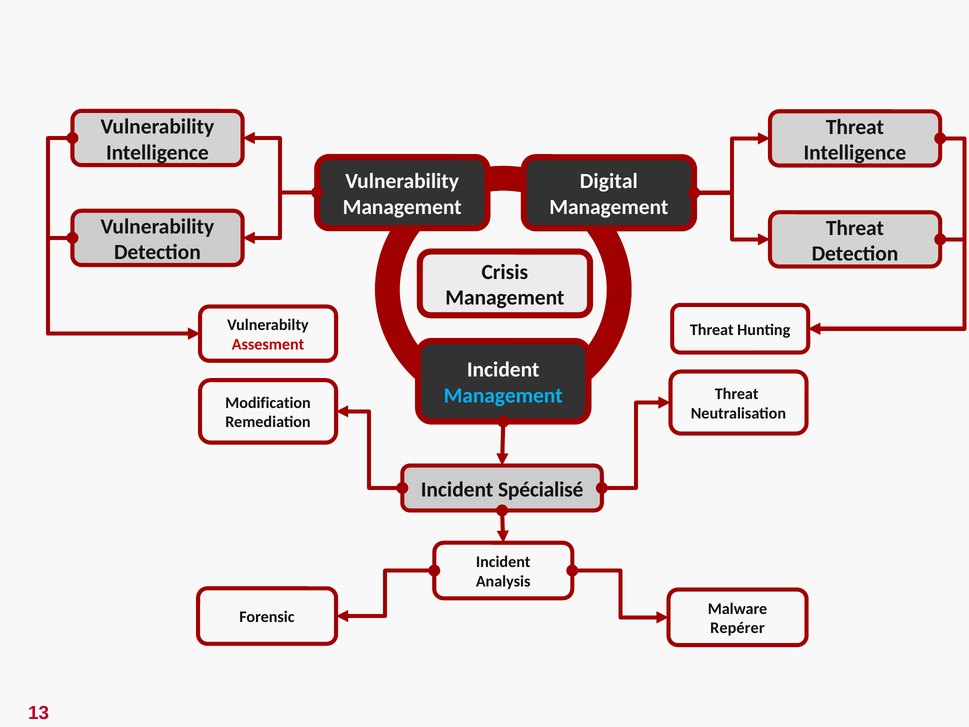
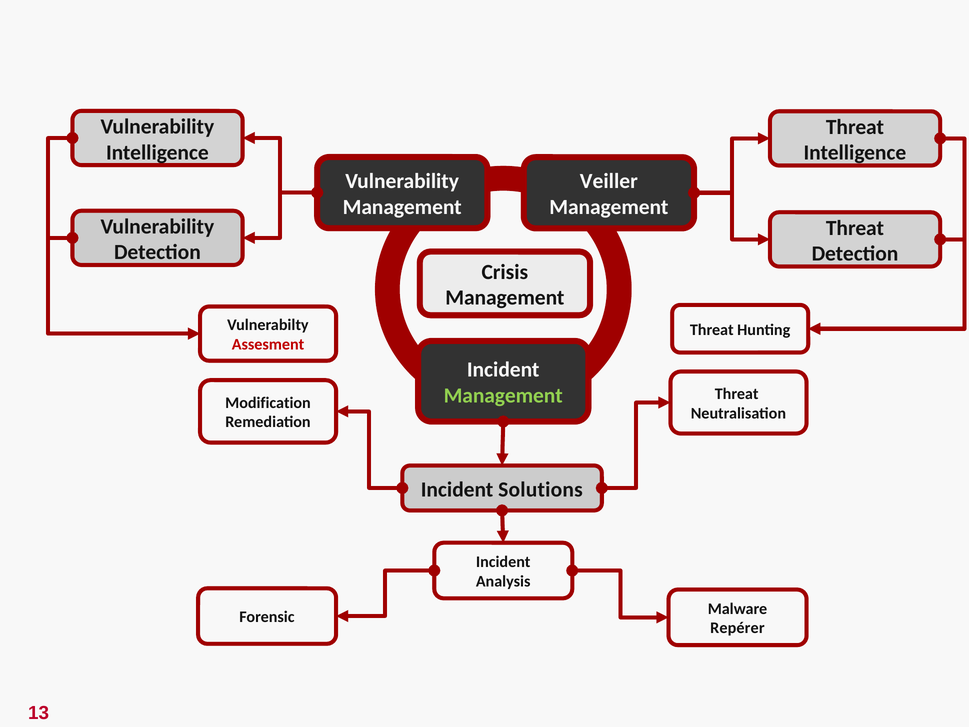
Digital: Digital -> Veiller (609, 181)
Management colour: light blue -> light green (503, 396)
Spécialisé: Spécialisé -> Solutions (540, 489)
